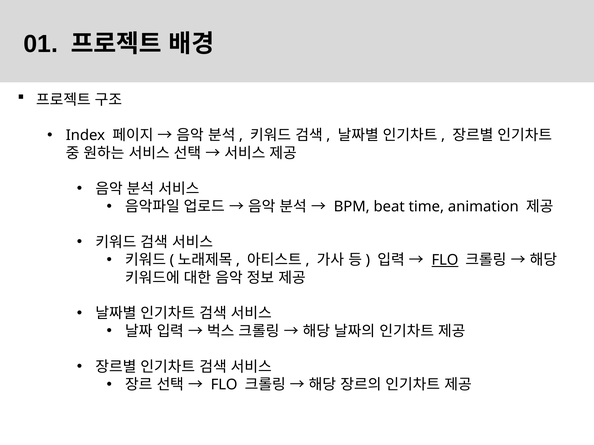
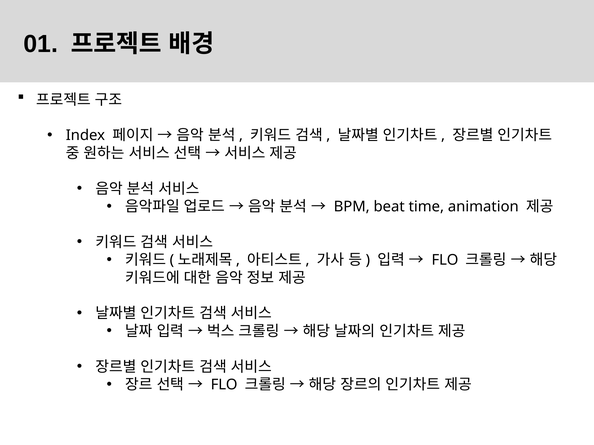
FLO underline: present -> none (445, 260)
